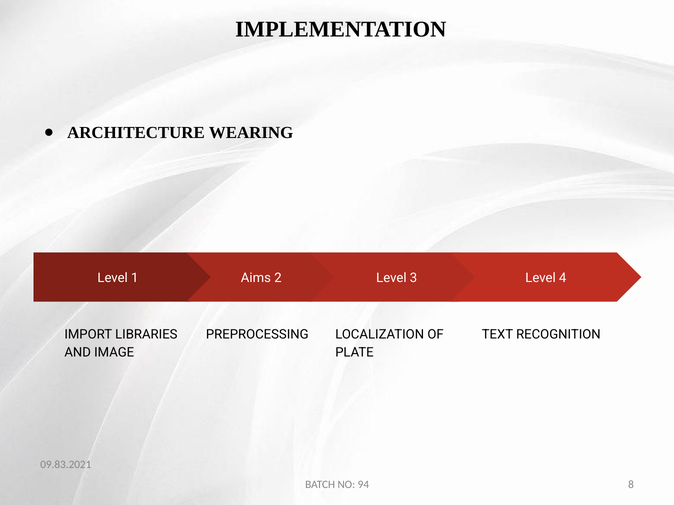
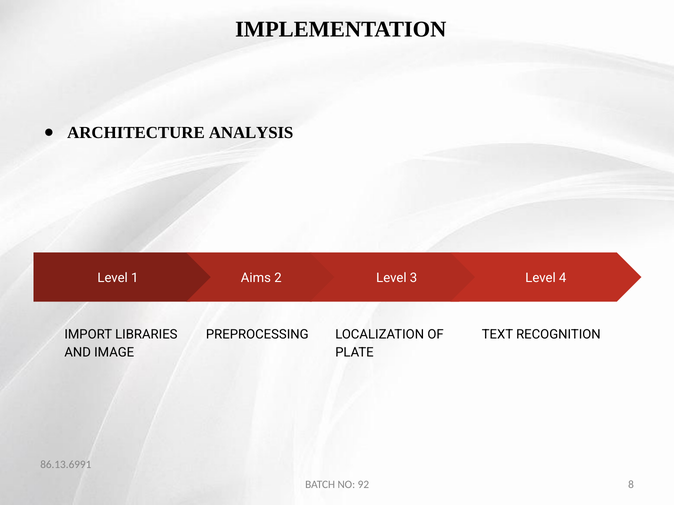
WEARING: WEARING -> ANALYSIS (251, 133)
09.83.2021: 09.83.2021 -> 86.13.6991 (66, 465)
94: 94 -> 92 (363, 485)
